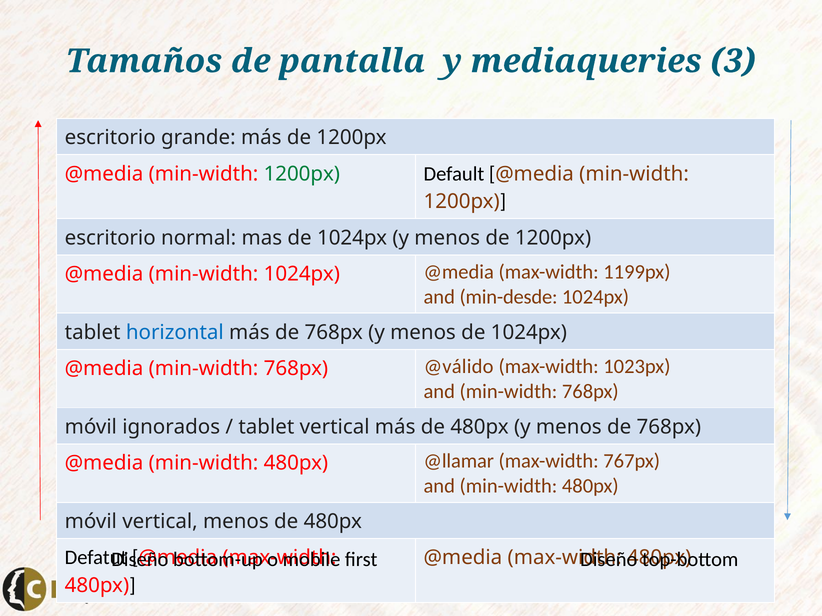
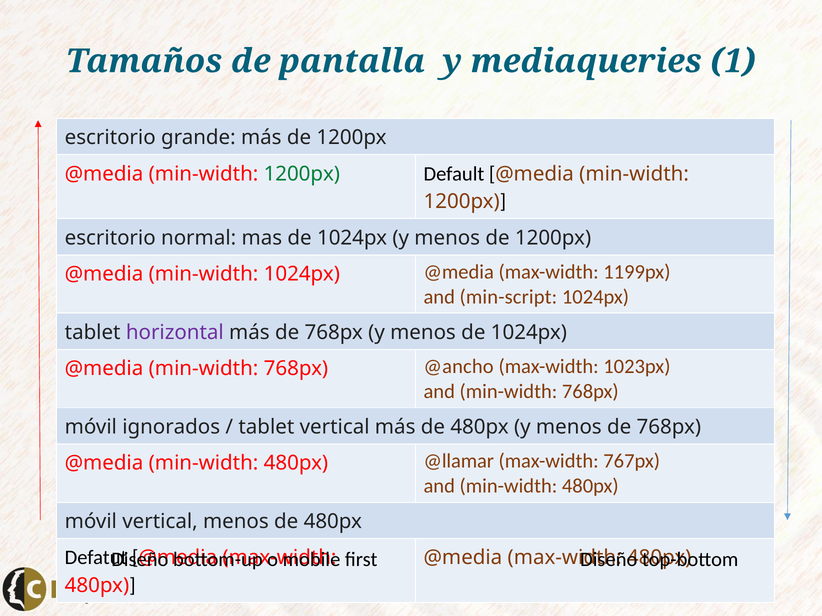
3: 3 -> 1 (733, 61)
min-desde: min-desde -> min-script (508, 297)
horizontal colour: blue -> purple (175, 333)
@válido: @válido -> @ancho (459, 367)
